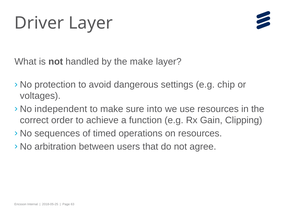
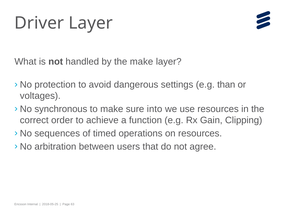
chip: chip -> than (226, 85)
independent: independent -> synchronous (61, 109)
